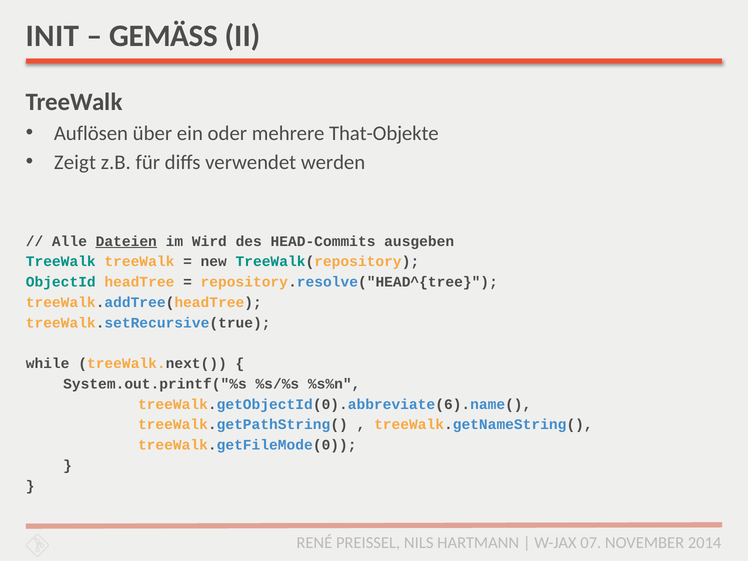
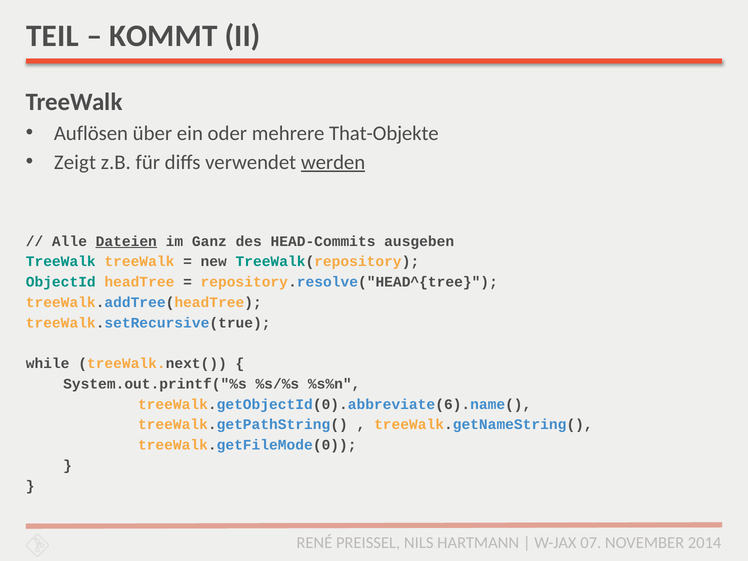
INIT: INIT -> TEIL (53, 36)
GEMÄSS: GEMÄSS -> KOMMT (163, 36)
werden underline: none -> present (333, 162)
Wird: Wird -> Ganz (209, 241)
